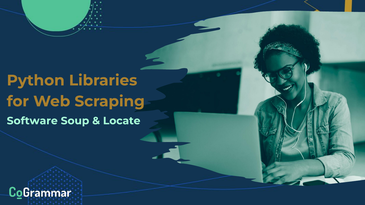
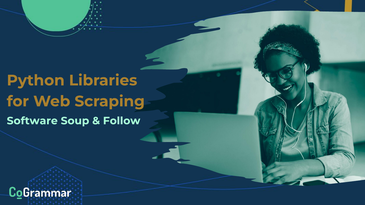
Locate: Locate -> Follow (122, 121)
